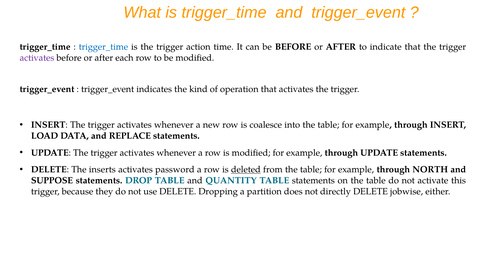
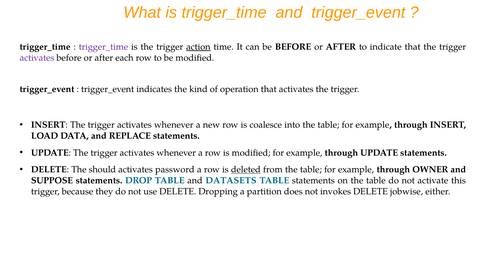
trigger_time colour: blue -> purple (103, 47)
action underline: none -> present (198, 47)
inserts: inserts -> should (102, 169)
NORTH: NORTH -> OWNER (430, 169)
QUANTITY: QUANTITY -> DATASETS (231, 180)
directly: directly -> invokes (336, 191)
